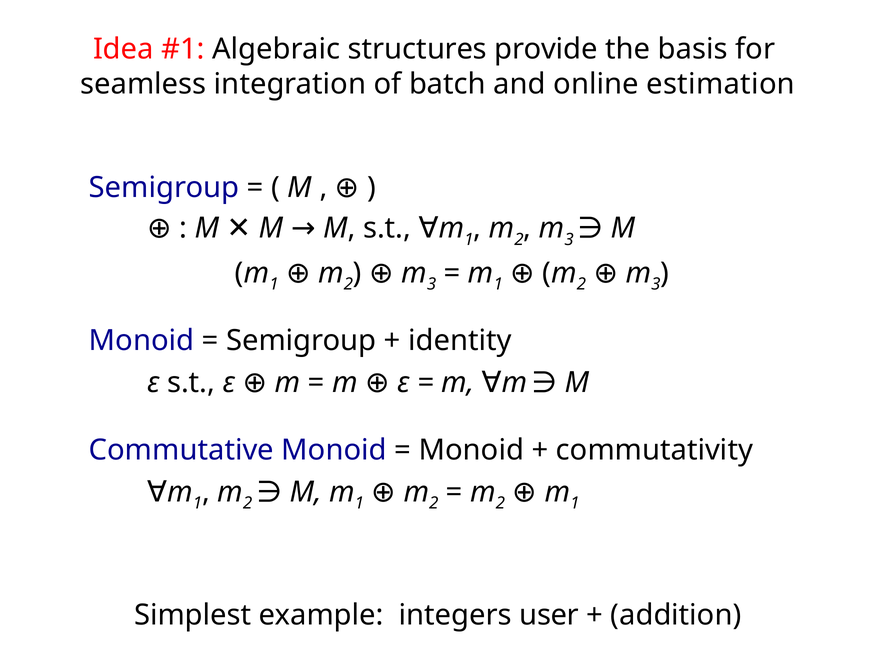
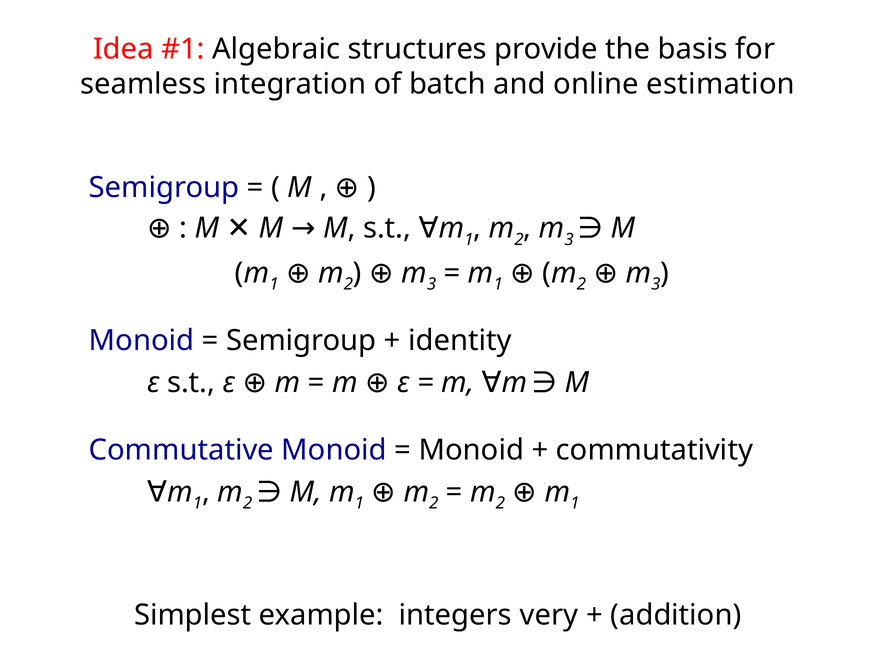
user: user -> very (549, 615)
